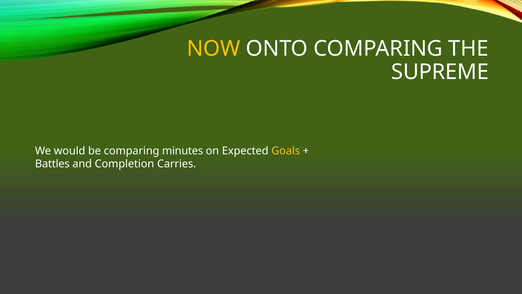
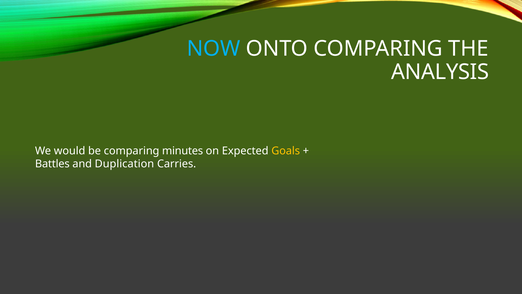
NOW colour: yellow -> light blue (214, 49)
SUPREME: SUPREME -> ANALYSIS (440, 72)
Completion: Completion -> Duplication (124, 164)
